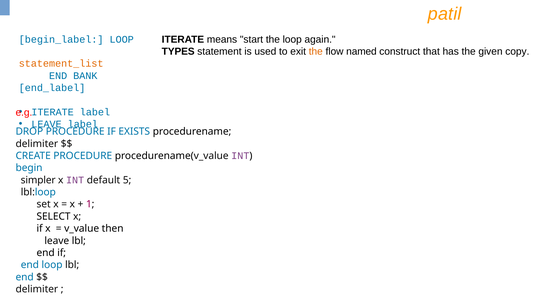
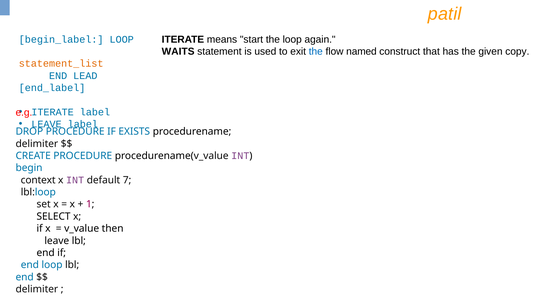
TYPES: TYPES -> WAITS (178, 51)
the colour: orange -> blue (316, 51)
BANK: BANK -> LEAD (85, 76)
simpler: simpler -> context (38, 180)
5: 5 -> 7 (127, 180)
